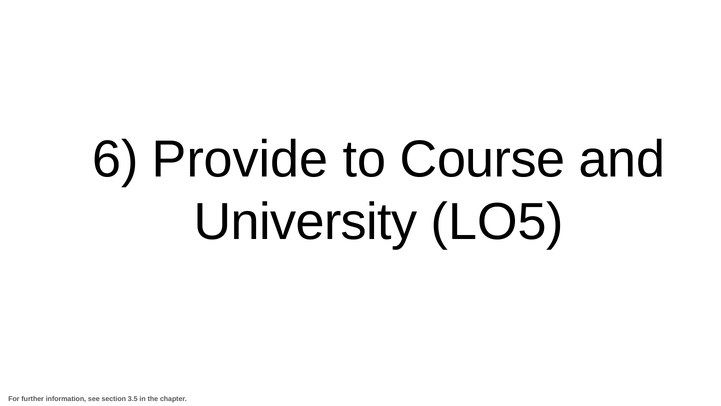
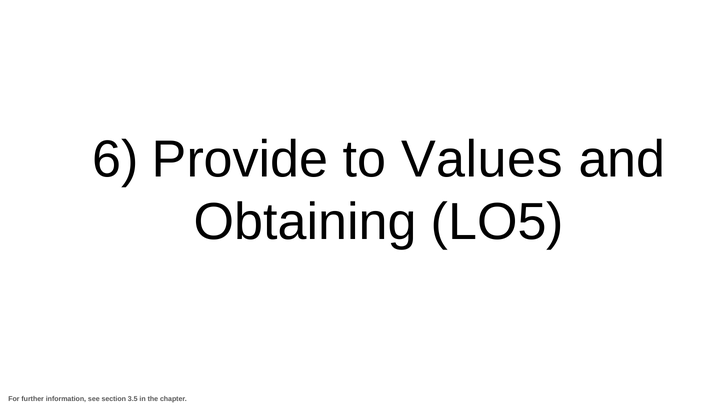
Course: Course -> Values (482, 159)
University: University -> Obtaining (305, 222)
